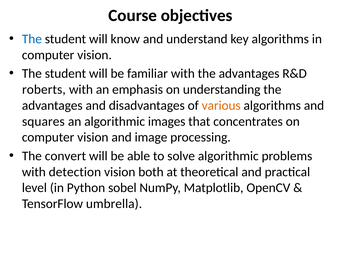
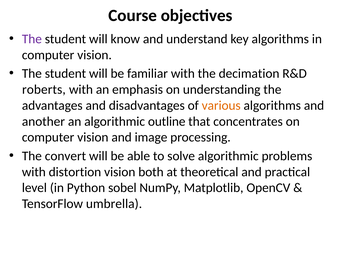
The colour: blue -> purple (32, 39)
with the advantages: advantages -> decimation (249, 74)
squares: squares -> another (43, 121)
images: images -> outline (167, 121)
detection: detection -> distortion (75, 172)
